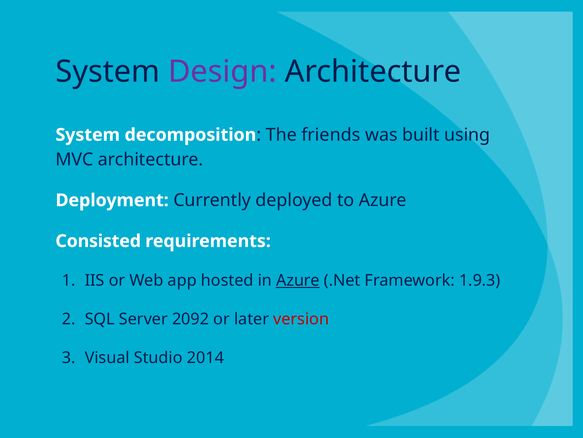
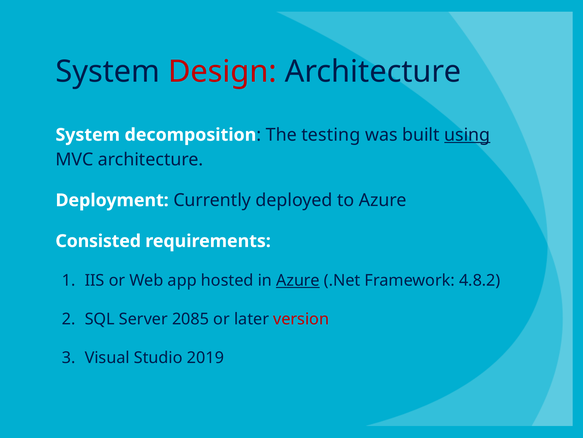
Design colour: purple -> red (222, 72)
friends: friends -> testing (331, 135)
using underline: none -> present (467, 135)
1.9.3: 1.9.3 -> 4.8.2 (480, 280)
2092: 2092 -> 2085 (191, 319)
2014: 2014 -> 2019 (205, 357)
